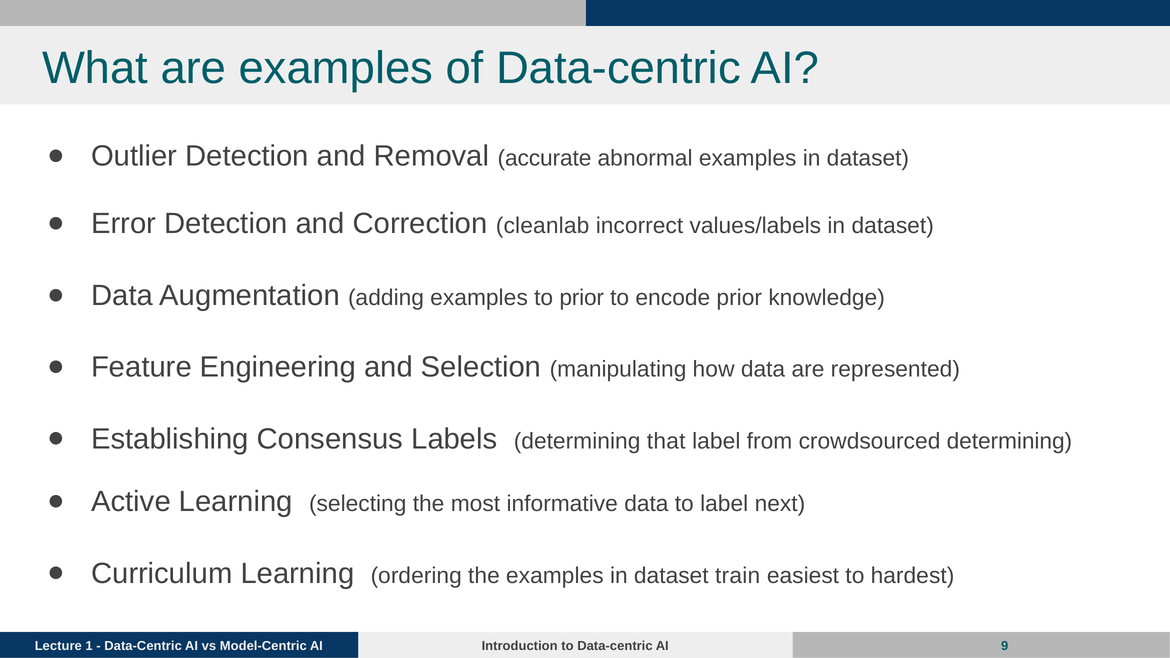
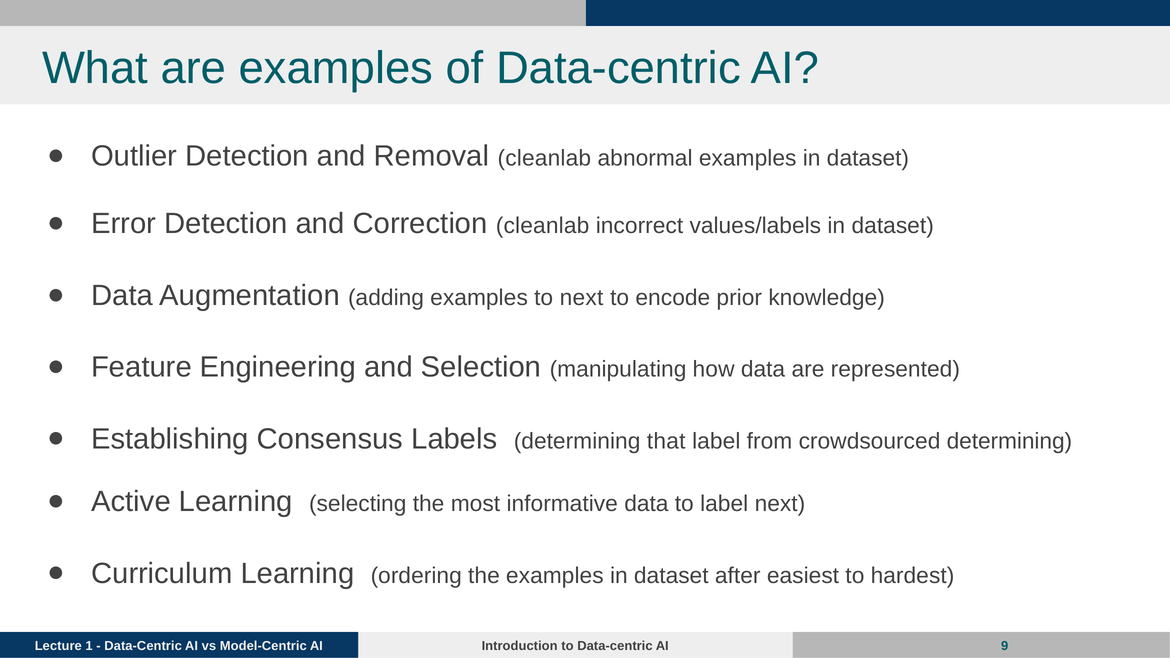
Removal accurate: accurate -> cleanlab (544, 158)
to prior: prior -> next (582, 298)
train: train -> after (738, 576)
